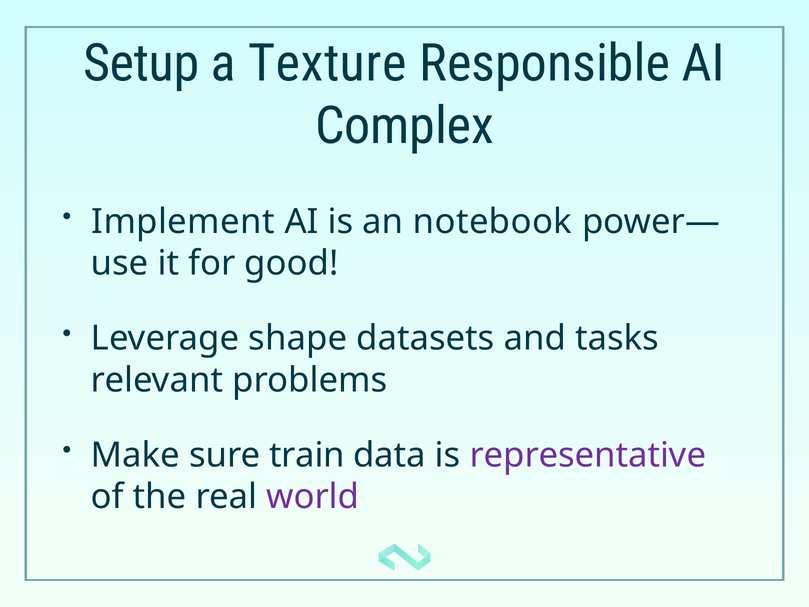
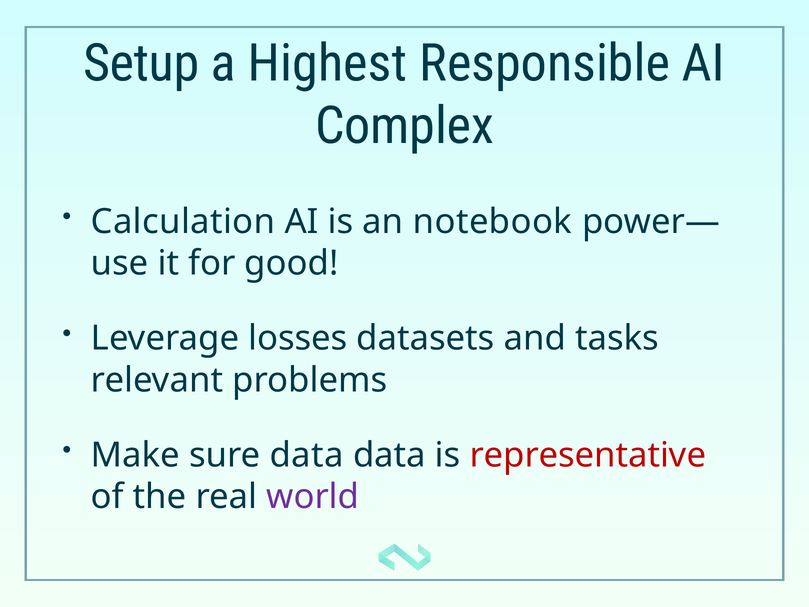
Texture: Texture -> Highest (328, 64)
Implement: Implement -> Calculation (183, 222)
shape: shape -> losses (298, 338)
sure train: train -> data (307, 455)
representative colour: purple -> red (588, 455)
